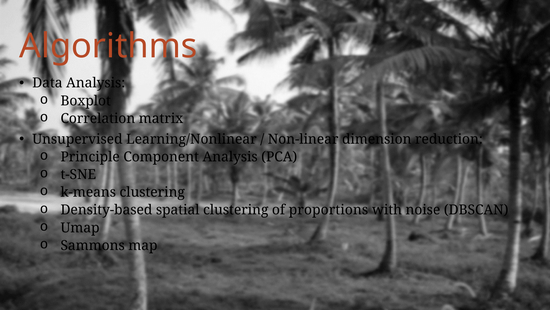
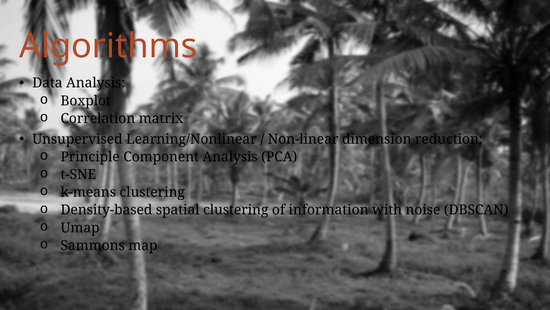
proportions: proportions -> information (329, 210)
